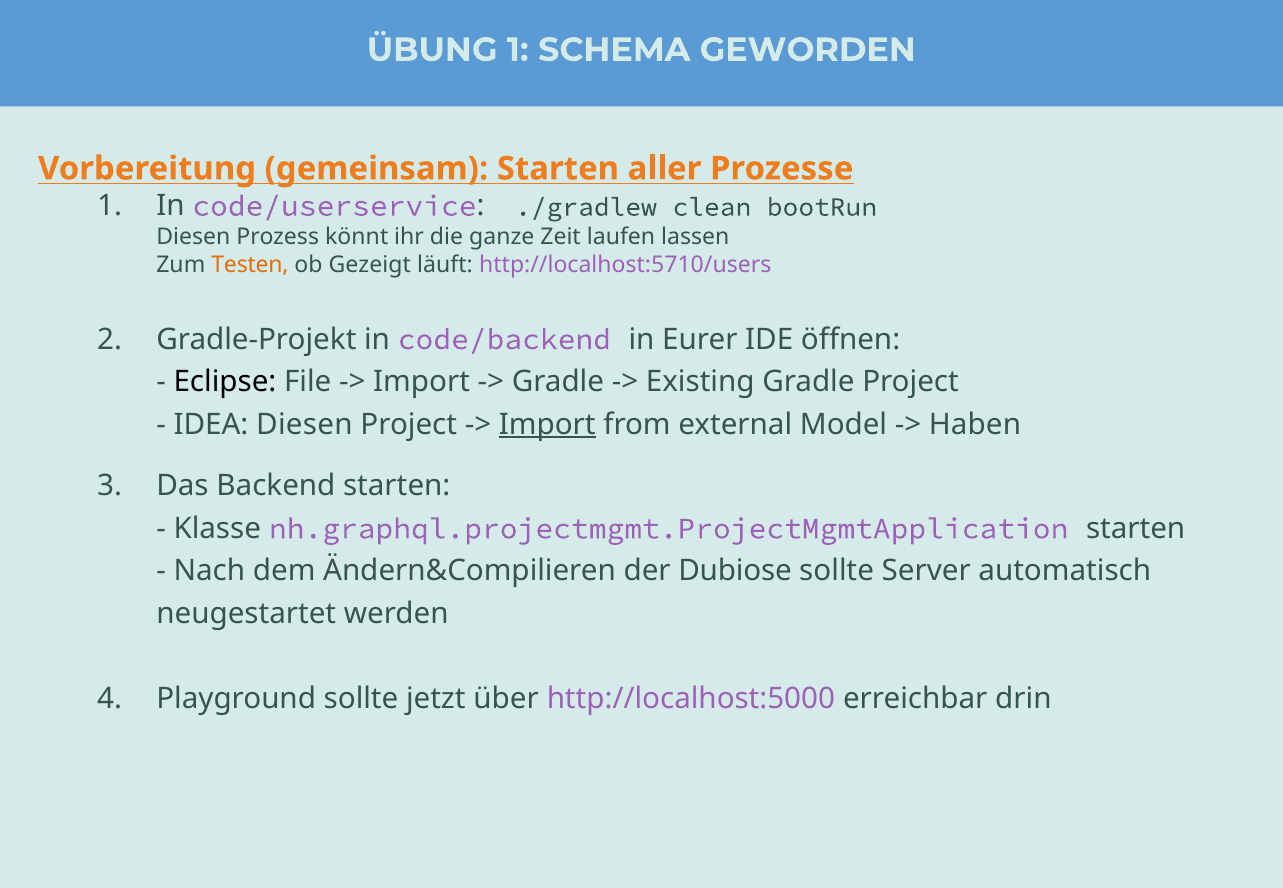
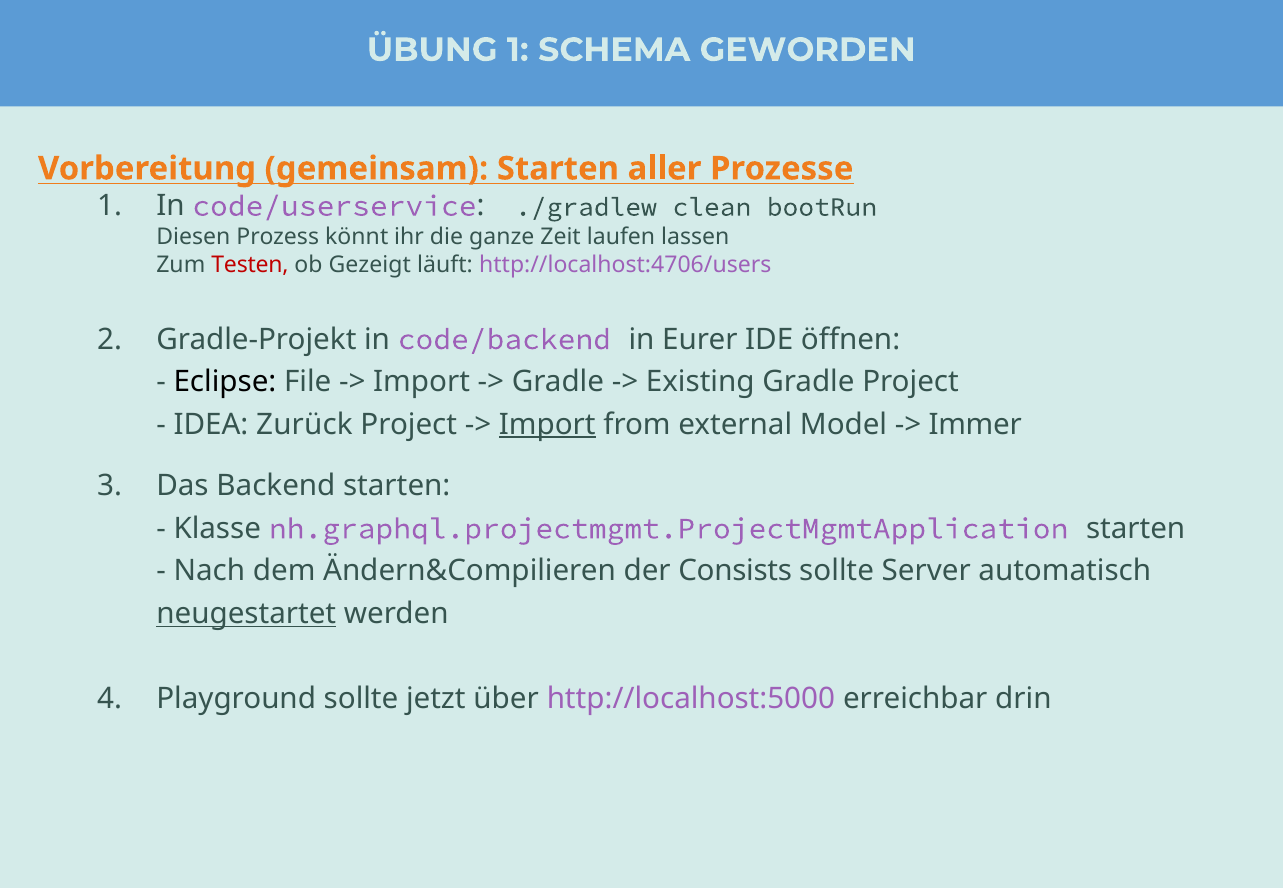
Testen colour: orange -> red (250, 265)
http://localhost:5710/users: http://localhost:5710/users -> http://localhost:4706/users (625, 265)
IDEA Diesen: Diesen -> Zurück (304, 425)
Haben: Haben -> Immer (975, 425)
Dubiose: Dubiose -> Consists (735, 571)
neugestartet underline: none -> present (246, 614)
